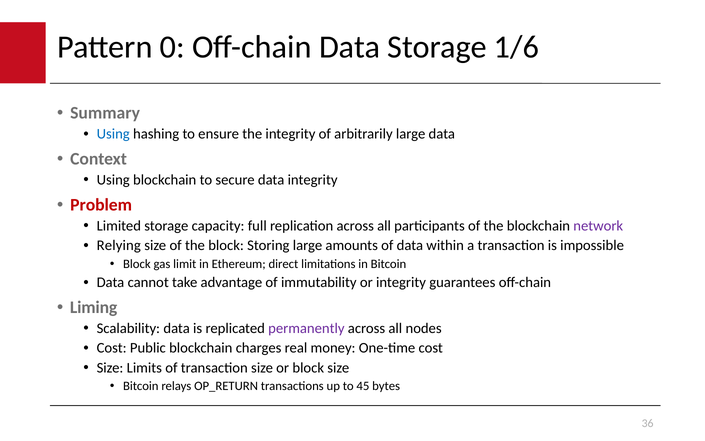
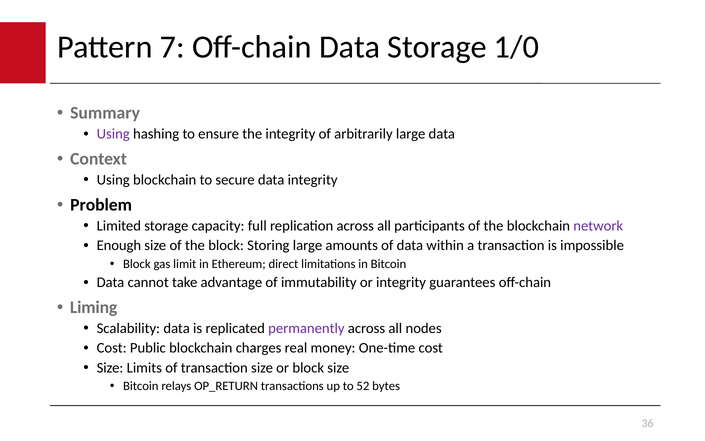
0: 0 -> 7 (172, 47)
1/6: 1/6 -> 1/0 (517, 47)
Using colour: blue -> purple (113, 134)
Problem colour: red -> black (101, 205)
Relying: Relying -> Enough (119, 245)
45: 45 -> 52 (363, 386)
